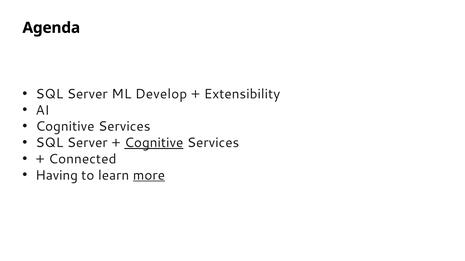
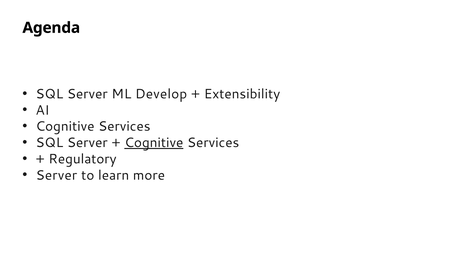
Connected: Connected -> Regulatory (82, 159)
Having: Having -> Server (56, 176)
more underline: present -> none (149, 176)
